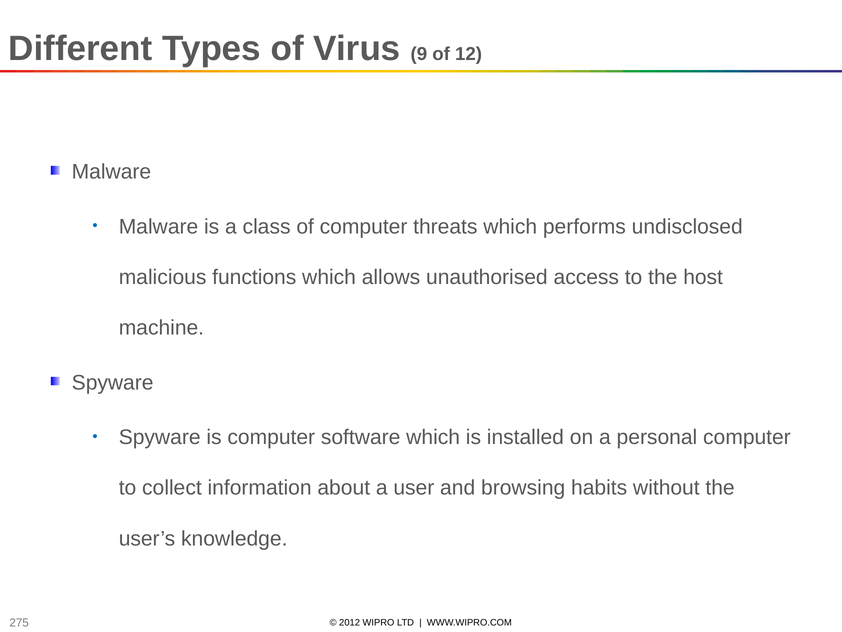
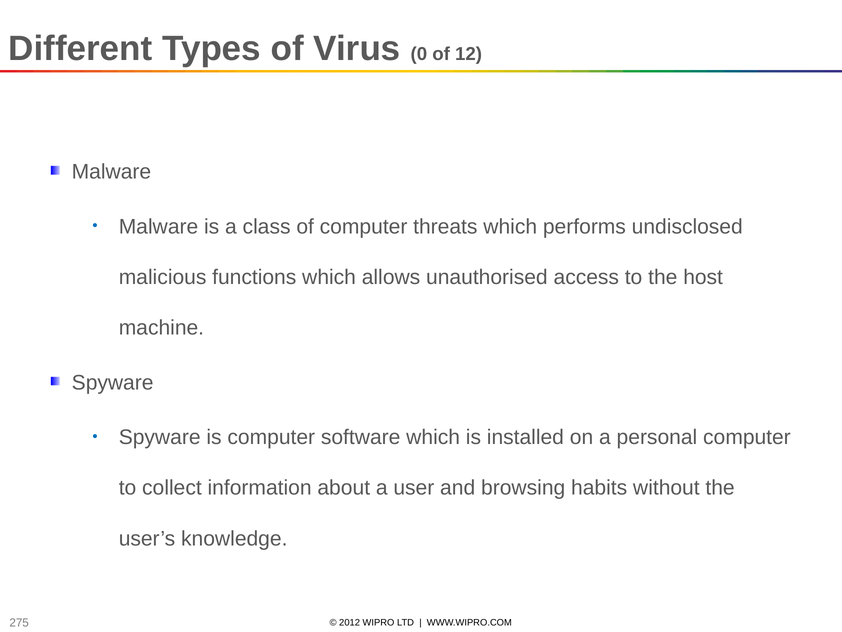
9: 9 -> 0 (419, 54)
